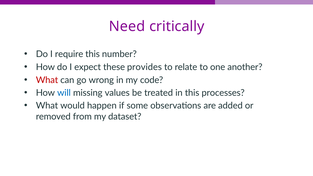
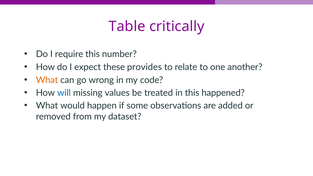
Need: Need -> Table (127, 26)
What colour: red -> orange (47, 80)
processes: processes -> happened (223, 93)
